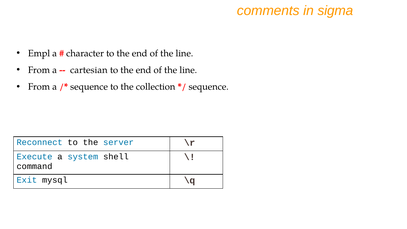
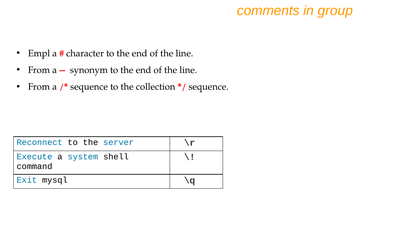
sigma: sigma -> group (335, 11)
cartesian: cartesian -> synonym (89, 70)
